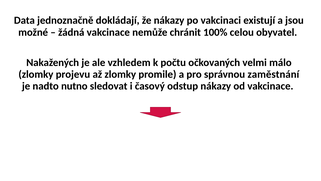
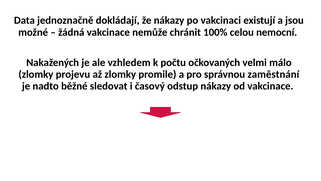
obyvatel: obyvatel -> nemocní (277, 32)
nutno: nutno -> běžné (74, 86)
